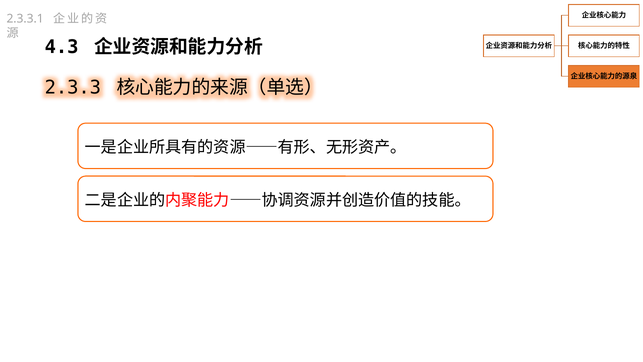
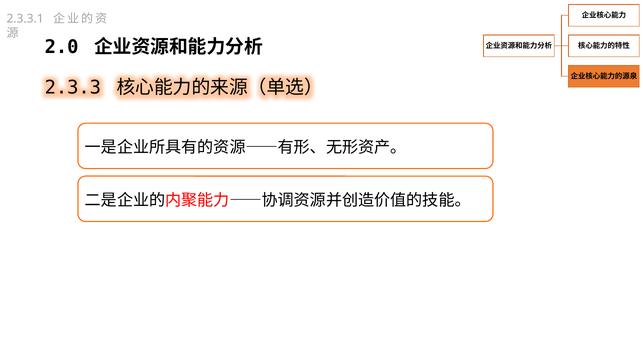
4.3: 4.3 -> 2.0 (62, 47)
